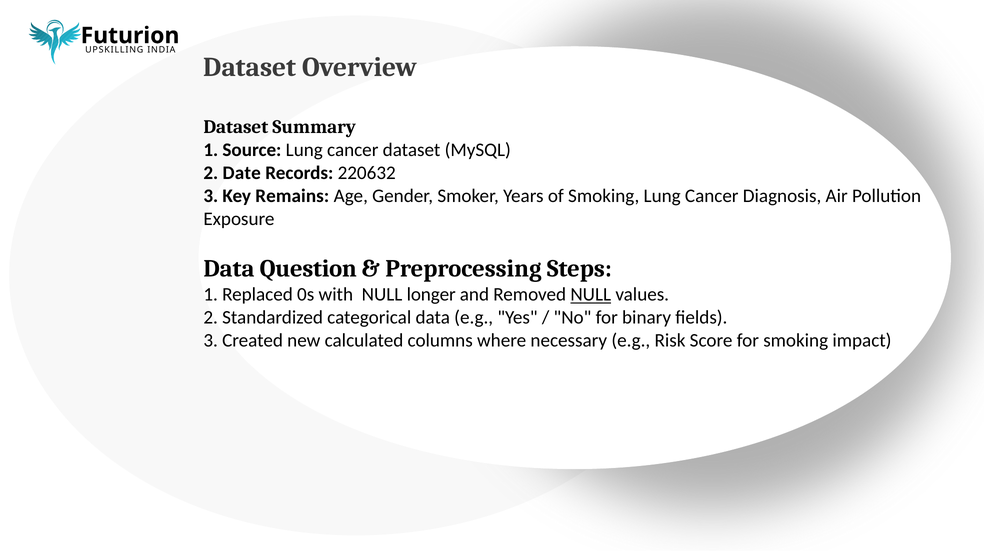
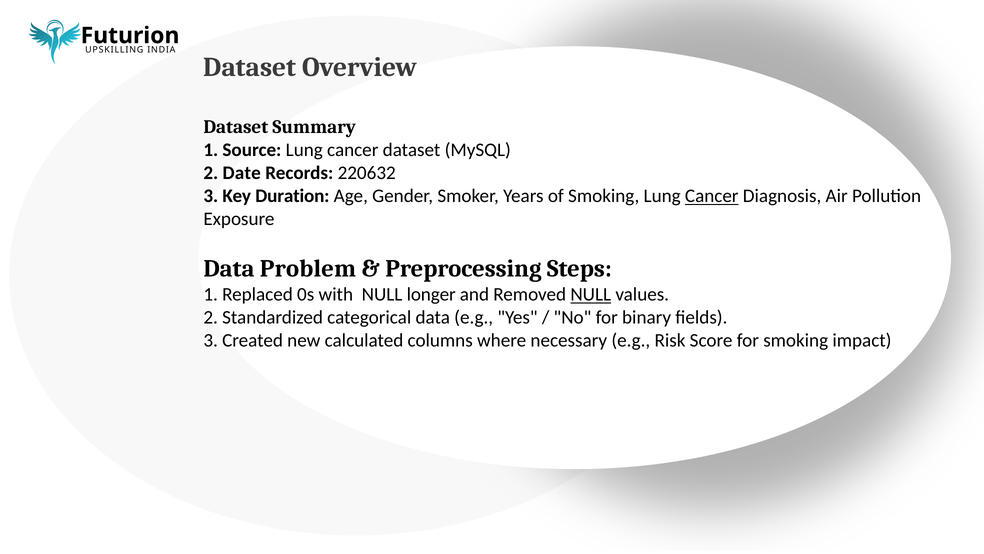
Remains: Remains -> Duration (292, 196)
Cancer underline: none -> present (712, 196)
Question: Question -> Problem (308, 269)
